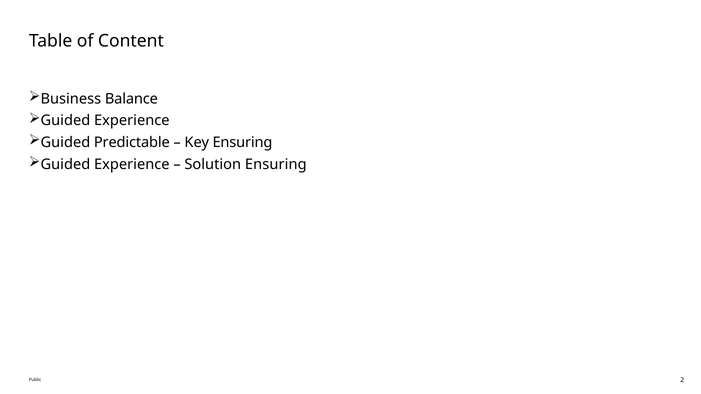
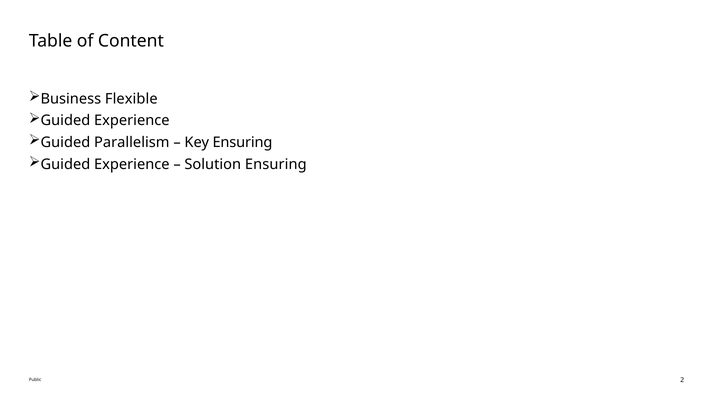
Balance: Balance -> Flexible (131, 99)
Predictable: Predictable -> Parallelism (132, 143)
